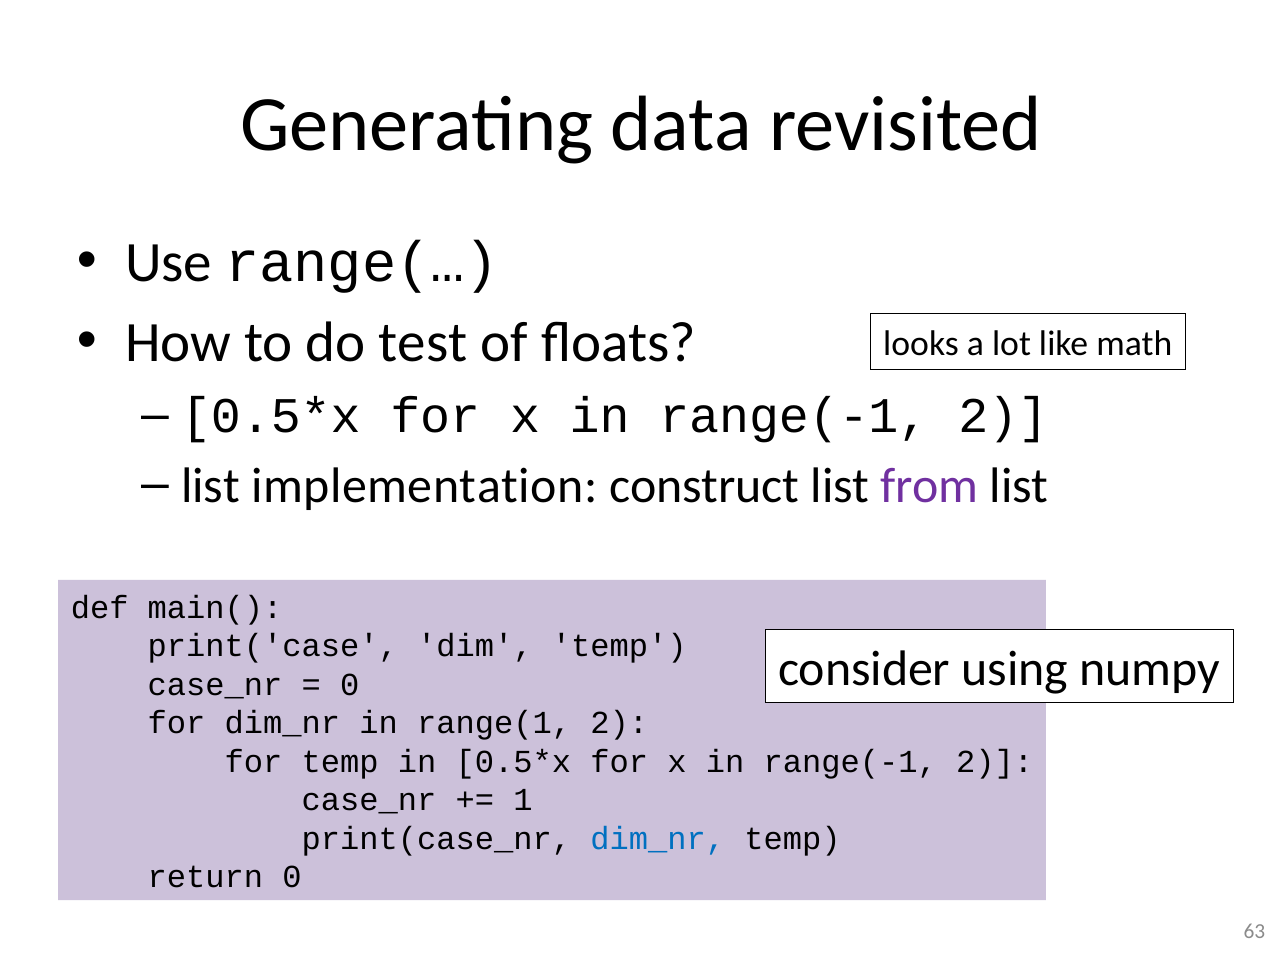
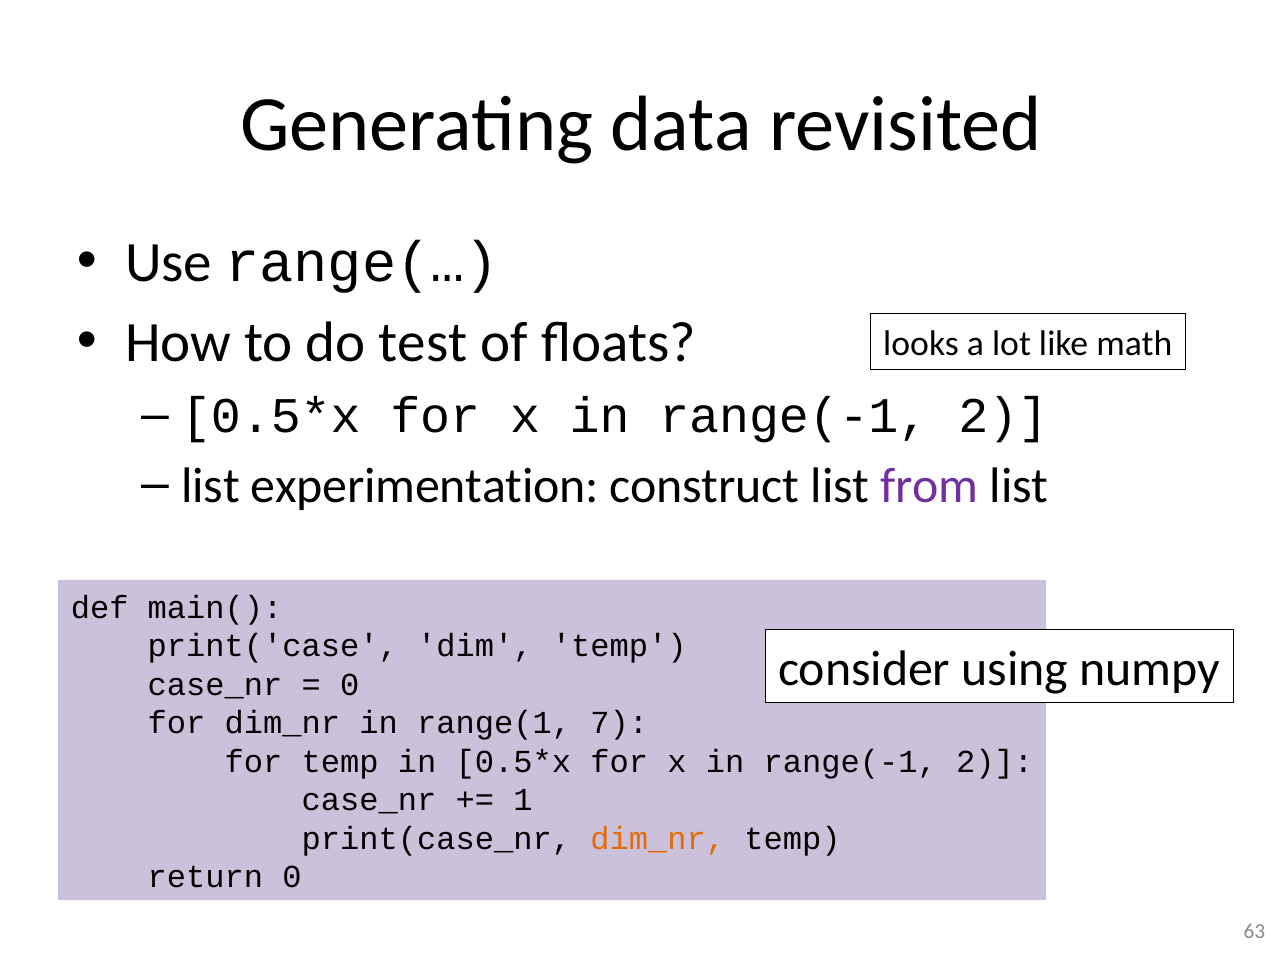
implementation: implementation -> experimentation (425, 486)
range(1 2: 2 -> 7 (619, 723)
dim_nr colour: blue -> orange (658, 839)
